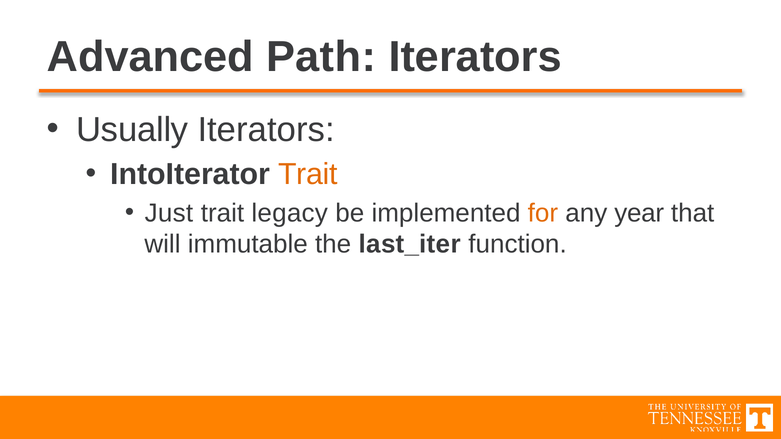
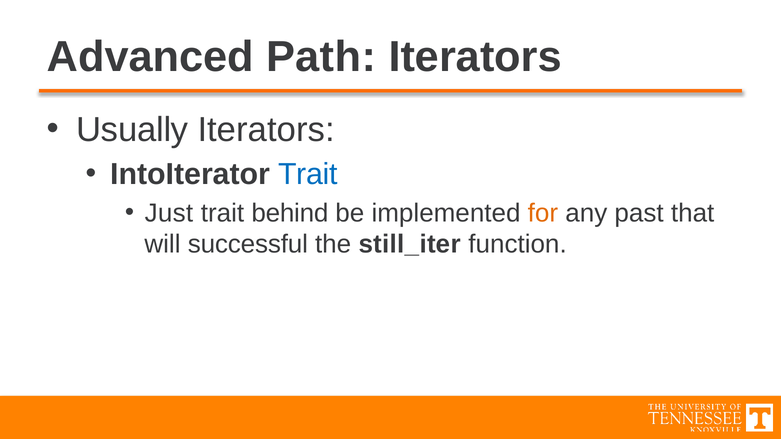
Trait colour: orange -> blue (308, 175)
legacy: legacy -> behind (290, 213)
year: year -> past (639, 213)
immutable: immutable -> successful (248, 245)
last_iter: last_iter -> still_iter (410, 245)
